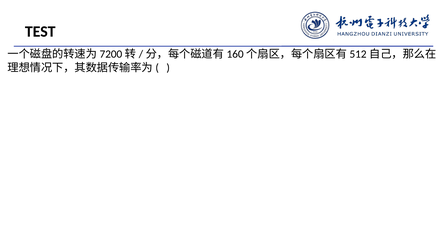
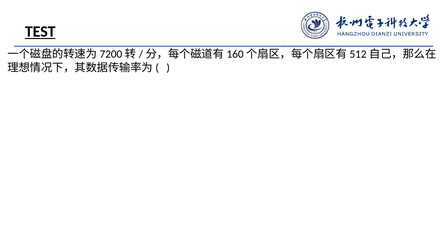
TEST underline: none -> present (40, 32)
